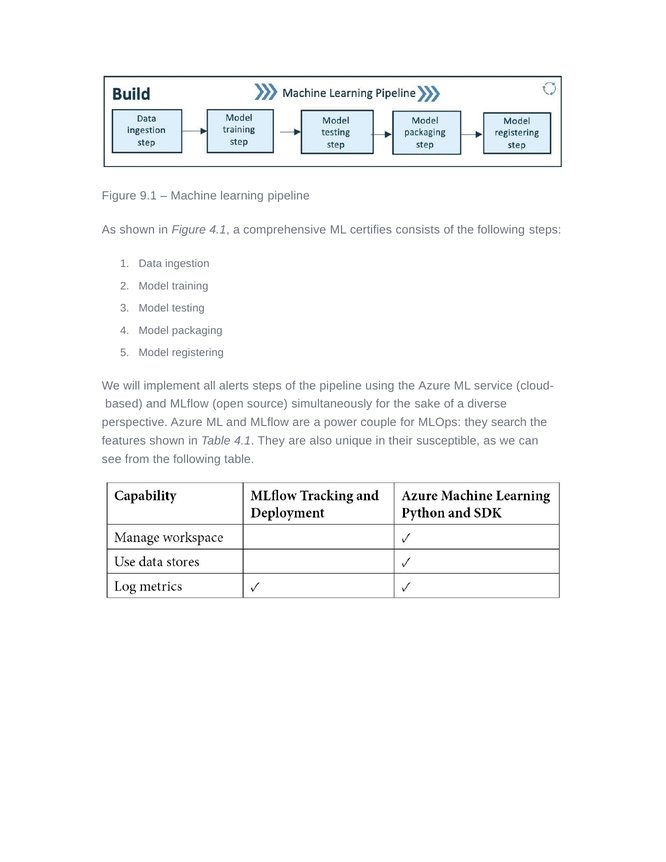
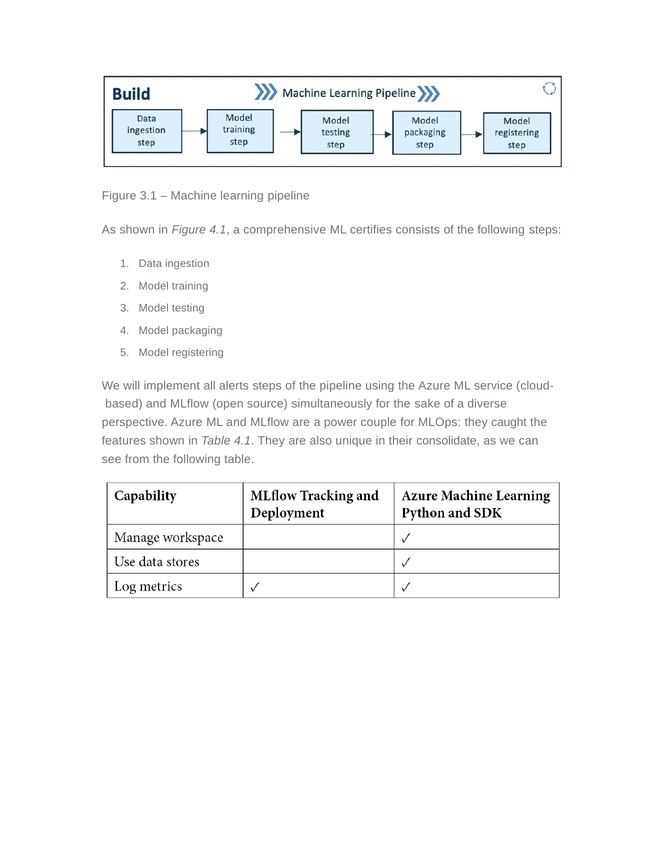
9.1: 9.1 -> 3.1 (148, 196)
search: search -> caught (509, 422)
susceptible: susceptible -> consolidate (448, 441)
